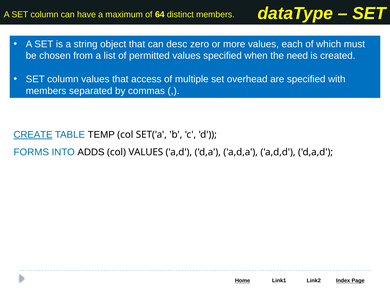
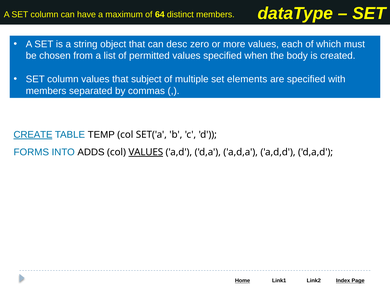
need: need -> body (297, 56)
access: access -> subject (146, 79)
overhead: overhead -> elements (247, 79)
VALUES underline: none -> present (146, 152)
